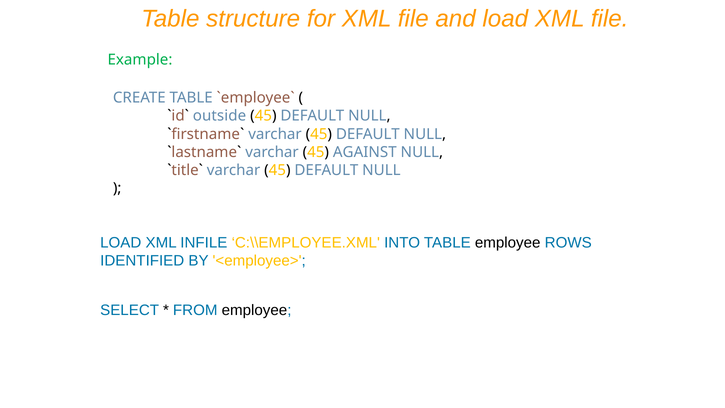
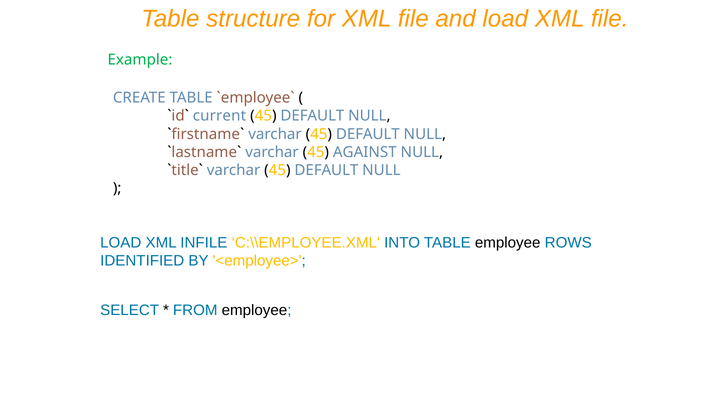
outside: outside -> current (219, 116)
